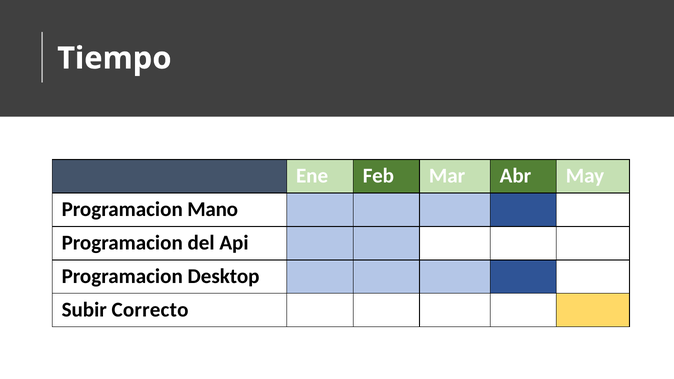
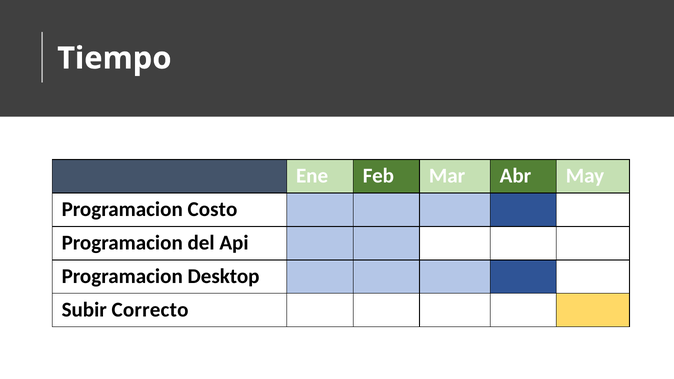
Mano: Mano -> Costo (212, 209)
